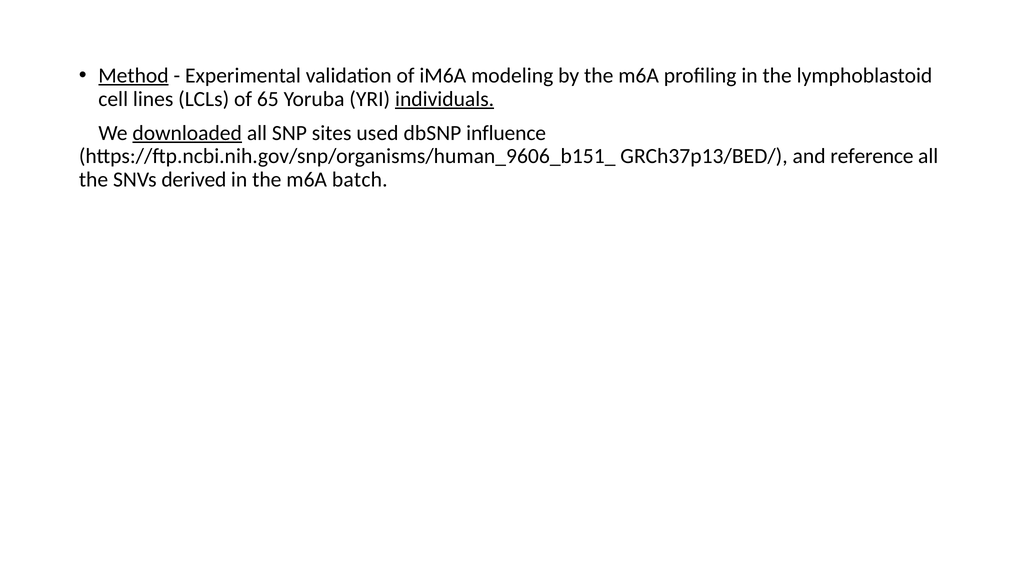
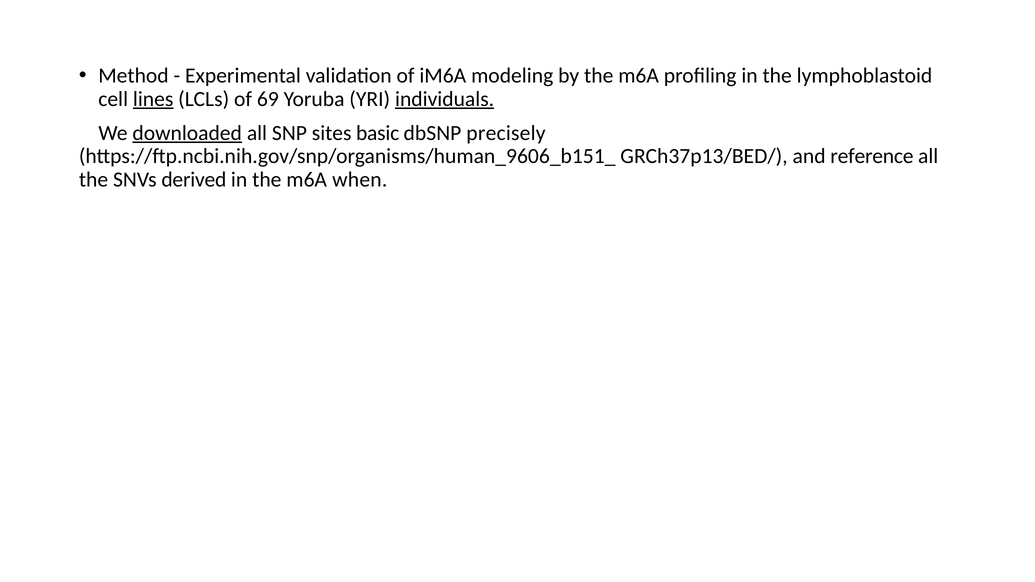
Method underline: present -> none (133, 76)
lines underline: none -> present (153, 99)
65: 65 -> 69 (268, 99)
used: used -> basic (378, 133)
influence: influence -> precisely (506, 133)
batch: batch -> when (360, 180)
